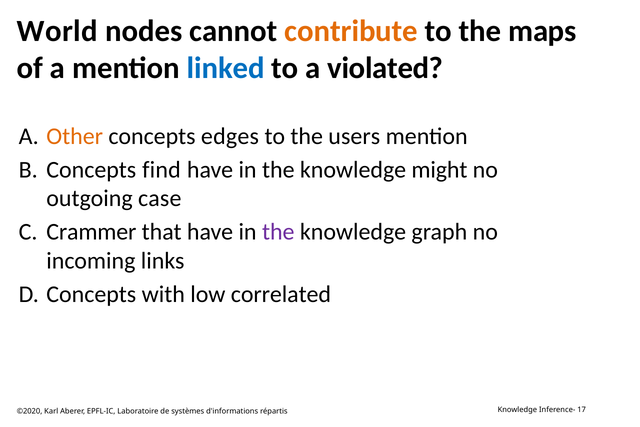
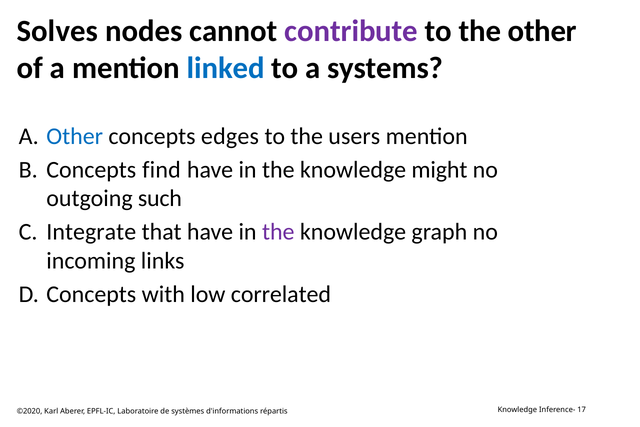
World: World -> Solves (57, 31)
contribute colour: orange -> purple (351, 31)
the maps: maps -> other (542, 31)
violated: violated -> systems (385, 68)
Other colour: orange -> blue (75, 136)
case: case -> such (160, 198)
Crammer: Crammer -> Integrate (91, 232)
